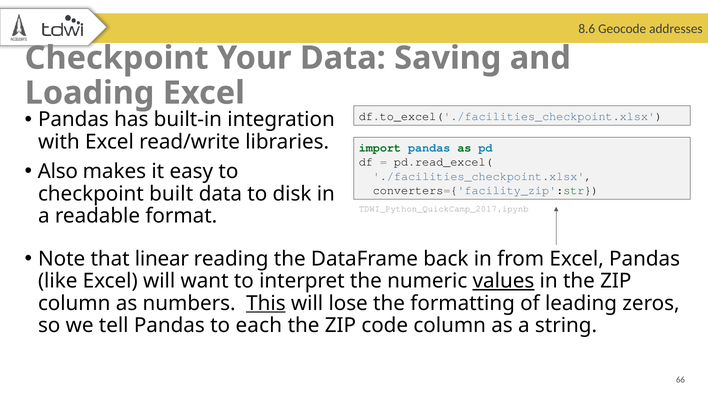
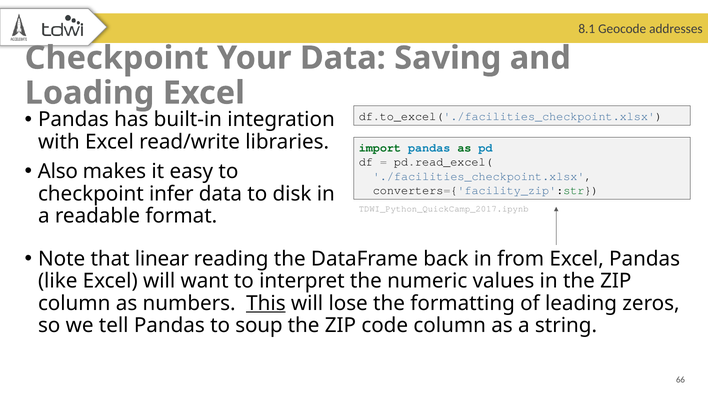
8.6: 8.6 -> 8.1 (587, 29)
built: built -> infer (171, 194)
values underline: present -> none (503, 281)
each: each -> soup (259, 326)
